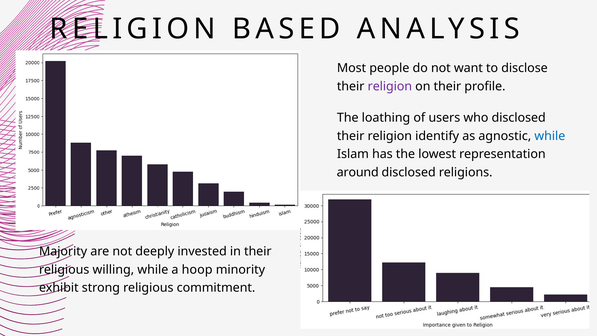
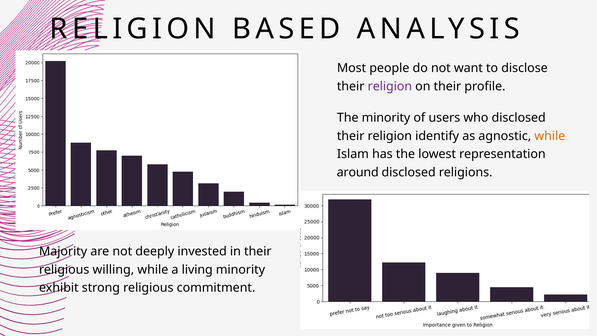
The loathing: loathing -> minority (386, 118)
while colour: blue -> orange (550, 136)
hoop: hoop -> living (197, 269)
